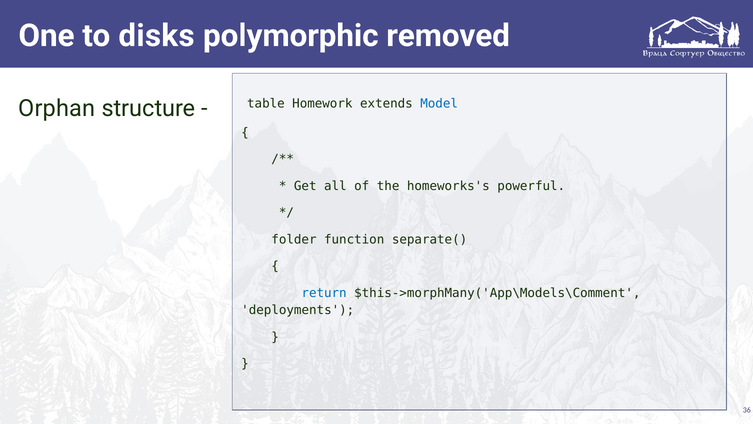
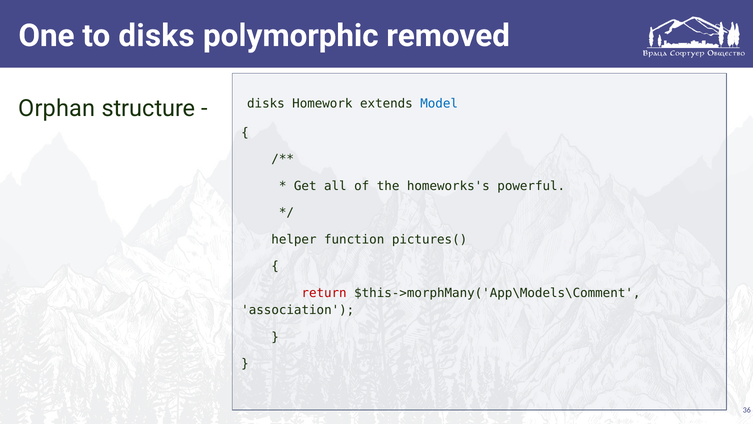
table: table -> disks (266, 103)
folder: folder -> helper (294, 239)
separate(: separate( -> pictures( (430, 239)
return colour: blue -> red (324, 293)
deployments: deployments -> association (298, 310)
